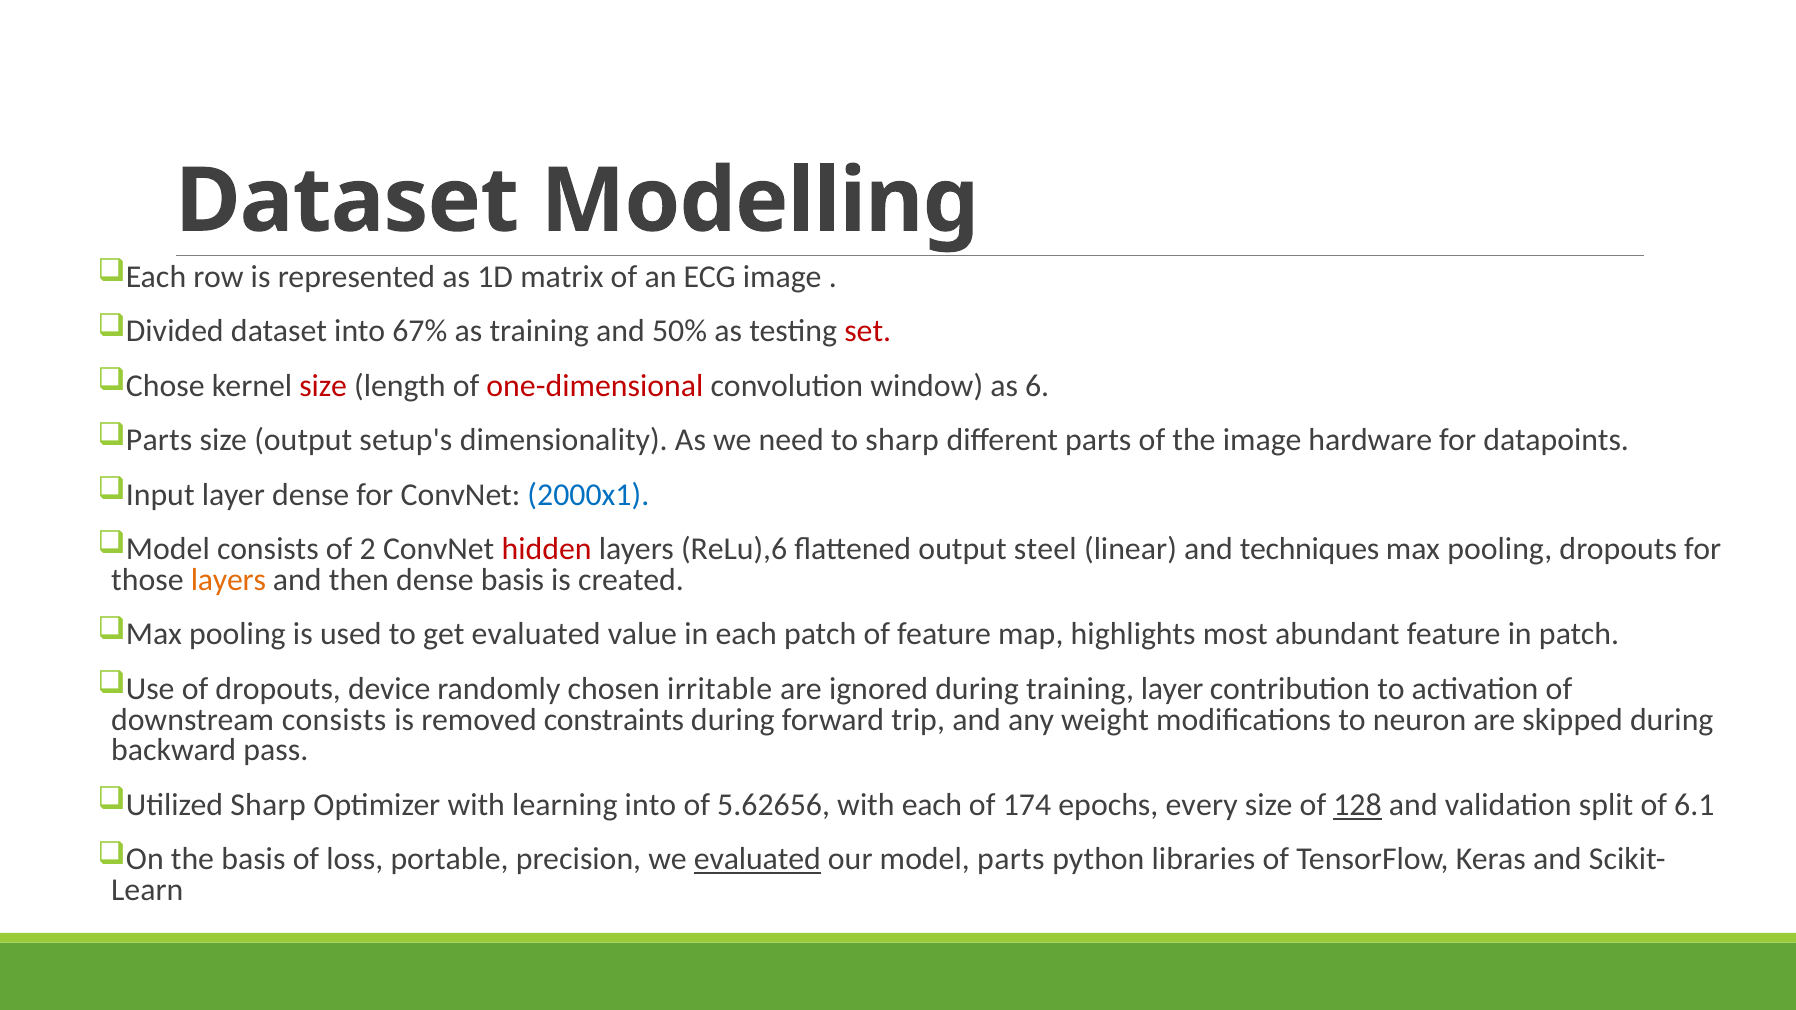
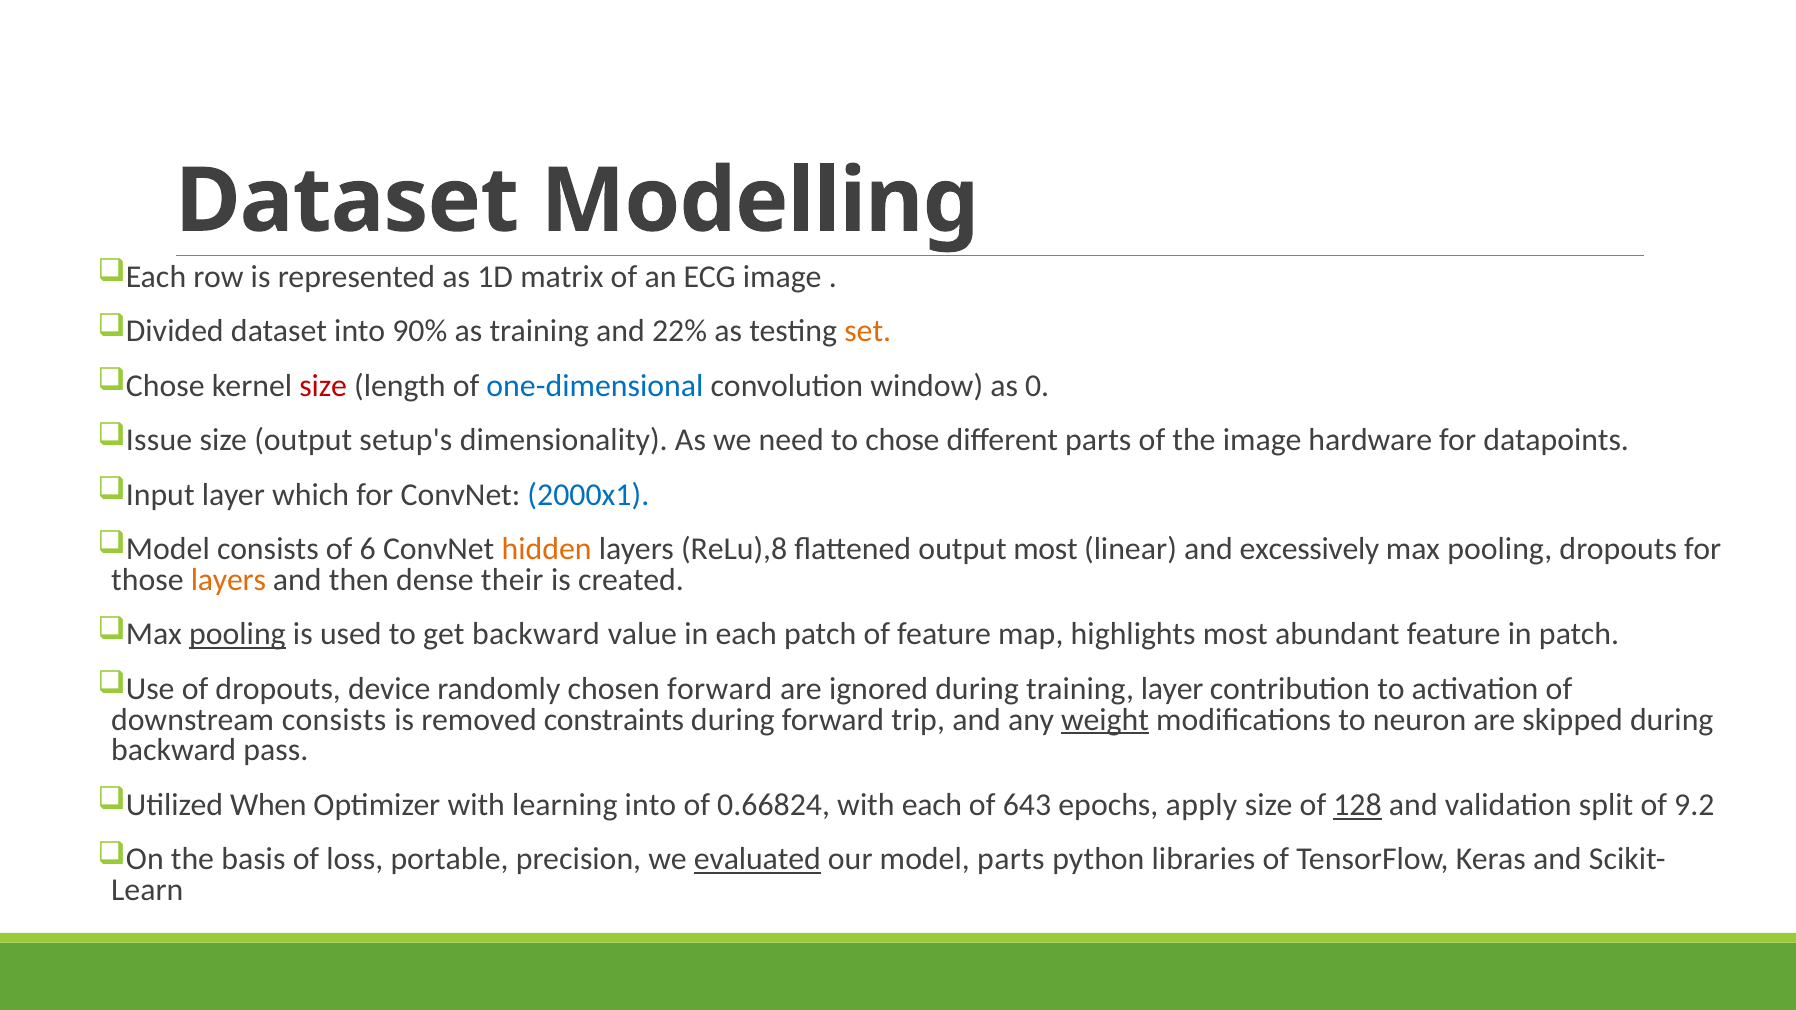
67%: 67% -> 90% (420, 331)
50%: 50% -> 22% (680, 331)
set colour: red -> orange (868, 331)
one-dimensional colour: red -> blue (595, 386)
6: 6 -> 0 (1037, 386)
Parts: Parts -> Issue (159, 440)
to sharp: sharp -> chose (902, 440)
layer dense: dense -> which (311, 495)
2: 2 -> 6 (368, 549)
hidden colour: red -> orange (547, 549)
ReLu),6: ReLu),6 -> ReLu),8 (734, 549)
output steel: steel -> most (1046, 549)
techniques: techniques -> excessively (1310, 549)
dense basis: basis -> their (512, 580)
pooling underline: none -> present (237, 634)
get evaluated: evaluated -> backward (536, 634)
chosen irritable: irritable -> forward (720, 689)
weight underline: none -> present (1105, 720)
Utilized Sharp: Sharp -> When (268, 805)
5.62656: 5.62656 -> 0.66824 (774, 805)
174: 174 -> 643 (1027, 805)
every: every -> apply (1202, 805)
6.1: 6.1 -> 9.2 (1694, 805)
